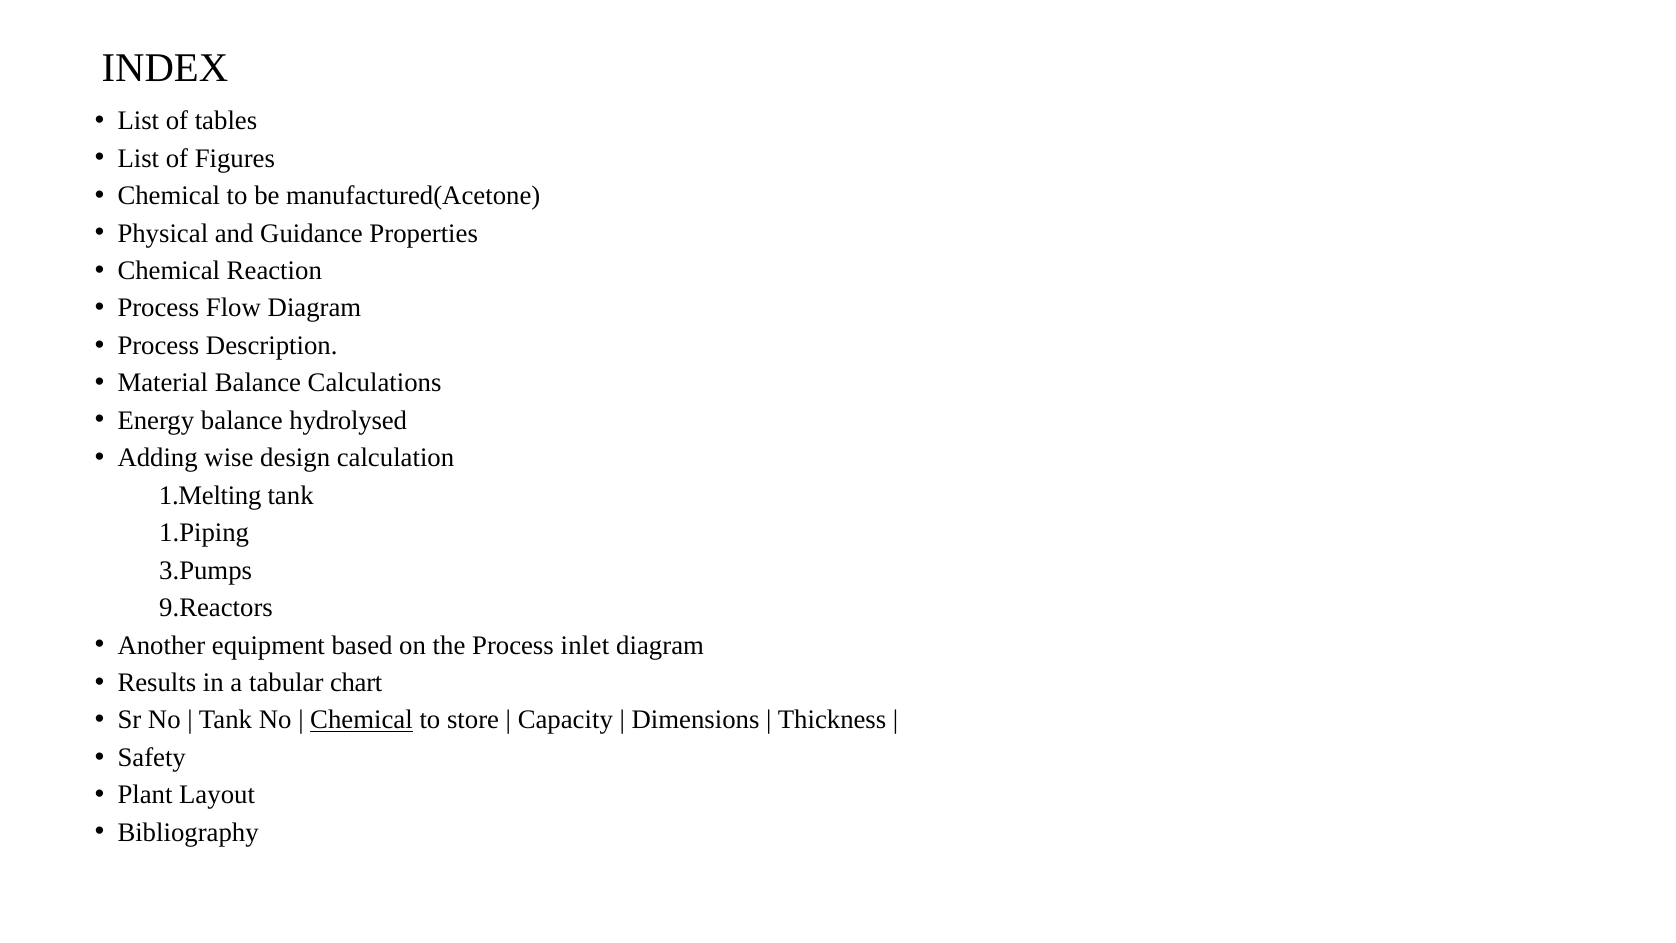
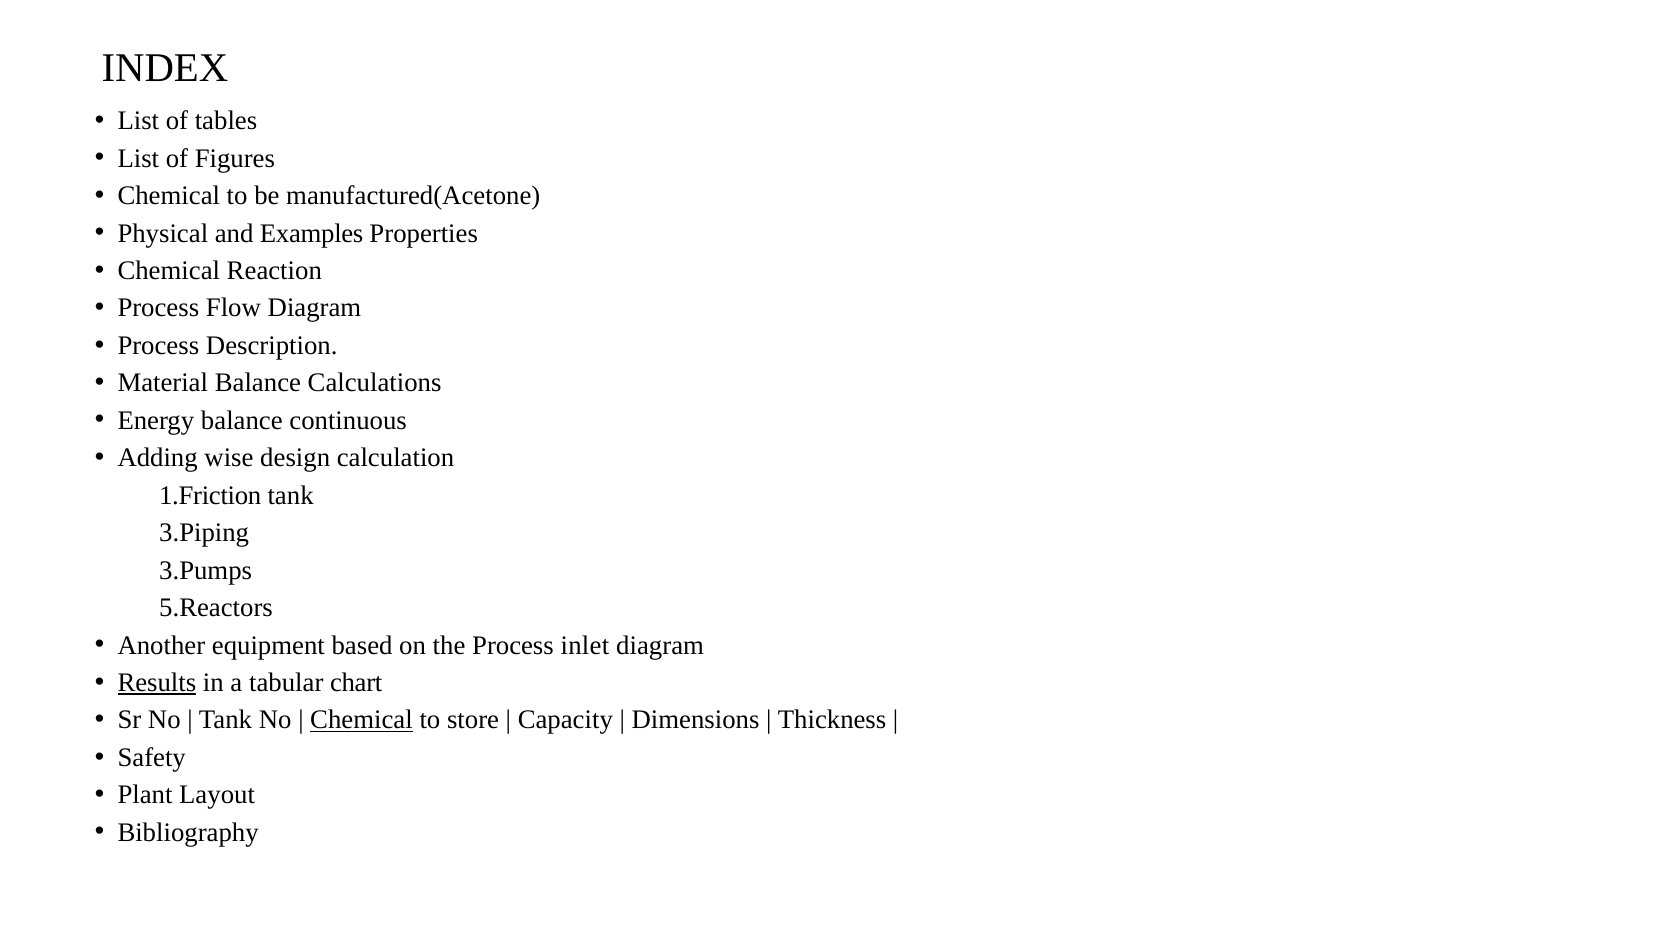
Guidance: Guidance -> Examples (312, 233)
hydrolysed: hydrolysed -> continuous (348, 420)
1.Melting: 1.Melting -> 1.Friction (210, 495)
1.Piping: 1.Piping -> 3.Piping (204, 533)
9.Reactors: 9.Reactors -> 5.Reactors (216, 608)
Results underline: none -> present (157, 683)
